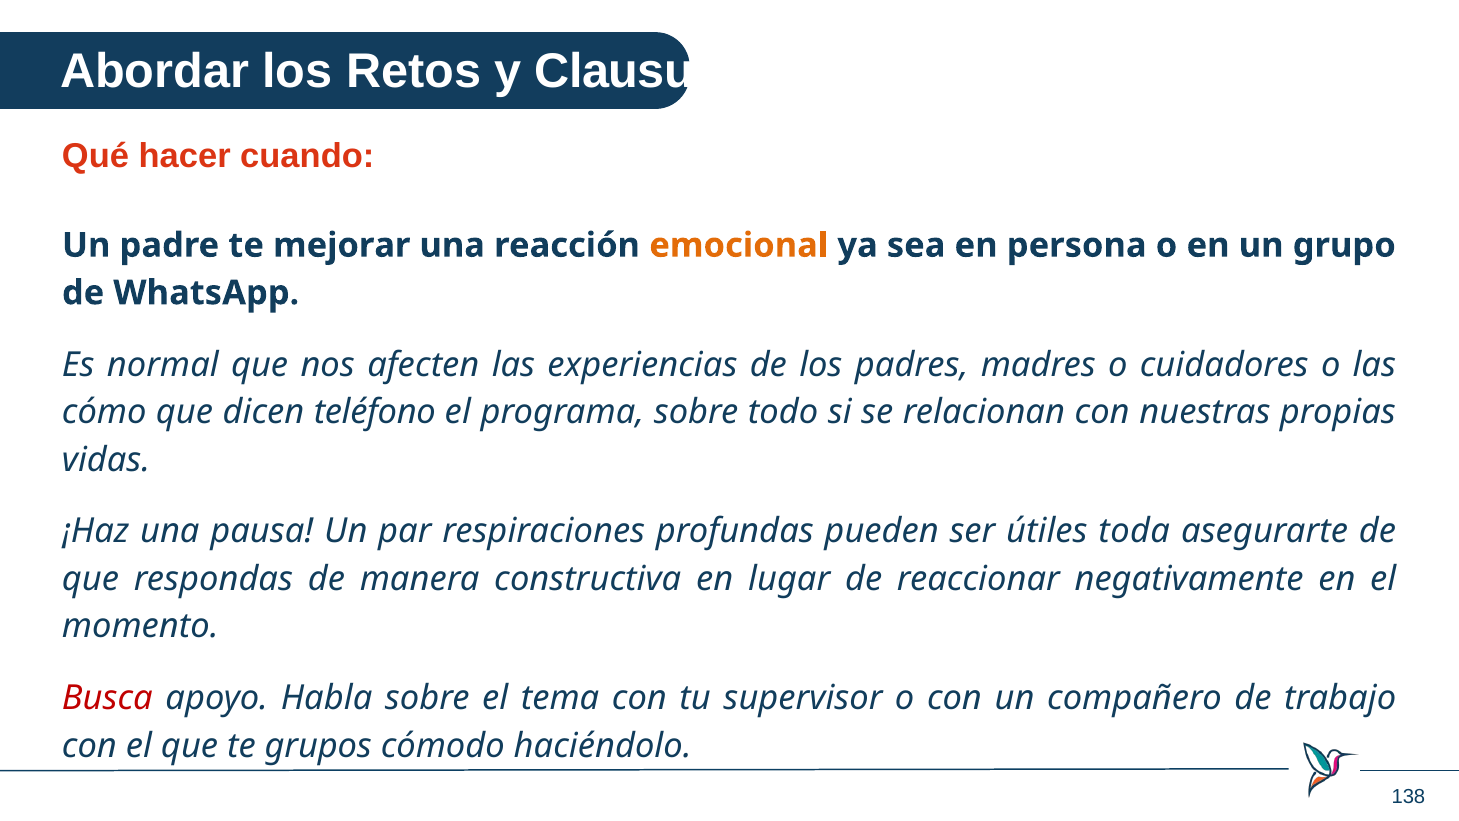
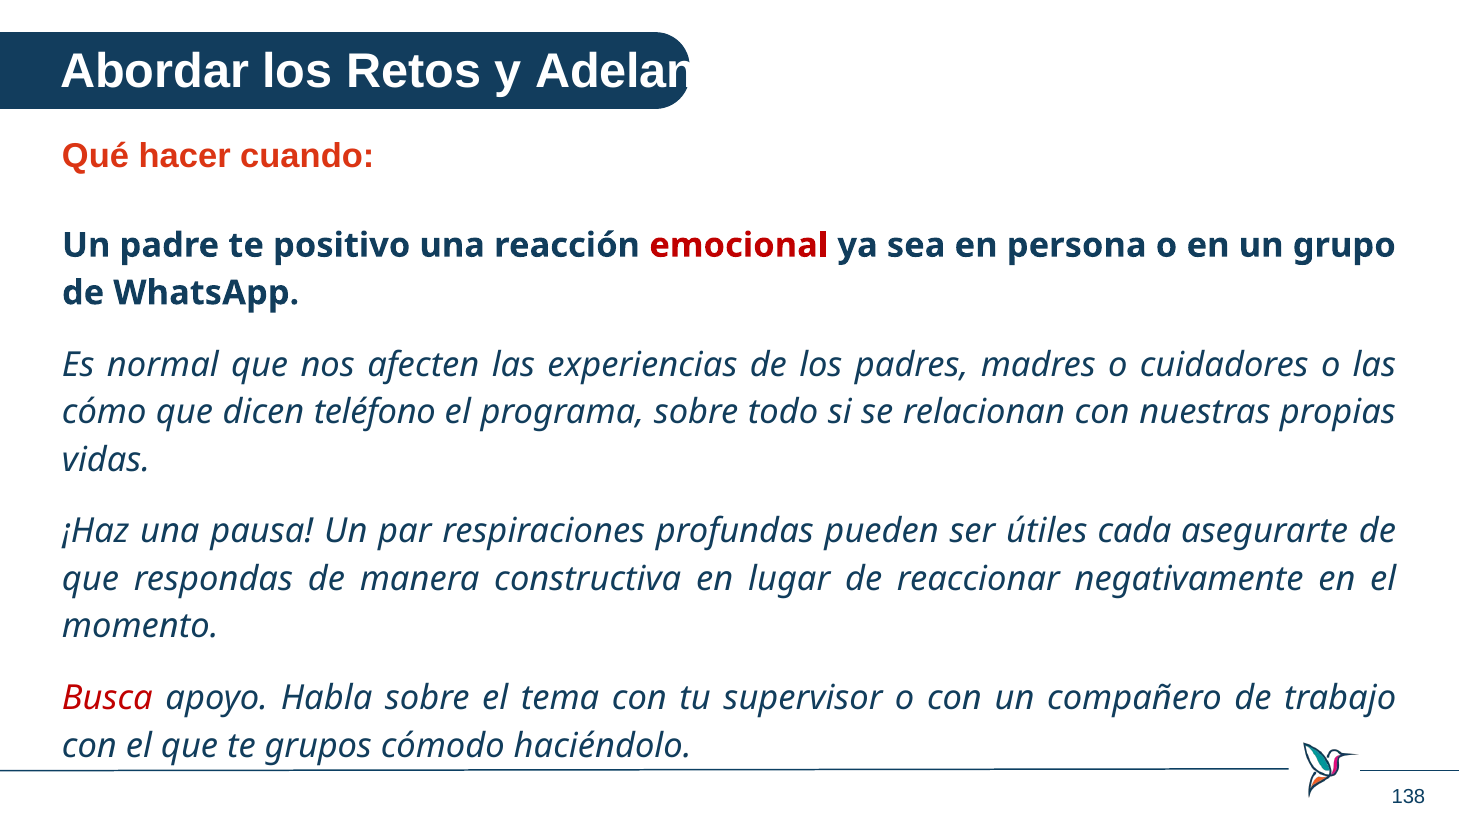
Clausura: Clausura -> Adelante (637, 71)
mejorar: mejorar -> positivo (342, 245)
emocional colour: orange -> red (739, 245)
toda: toda -> cada (1135, 531)
